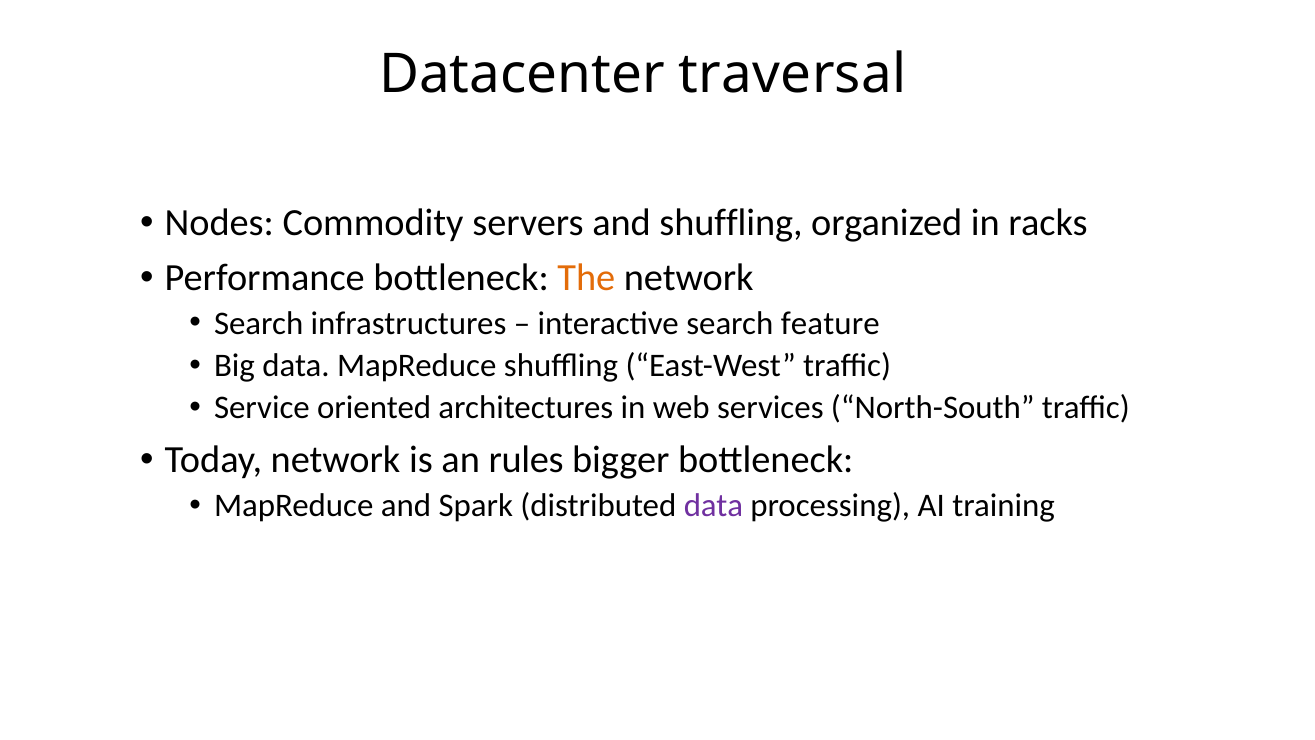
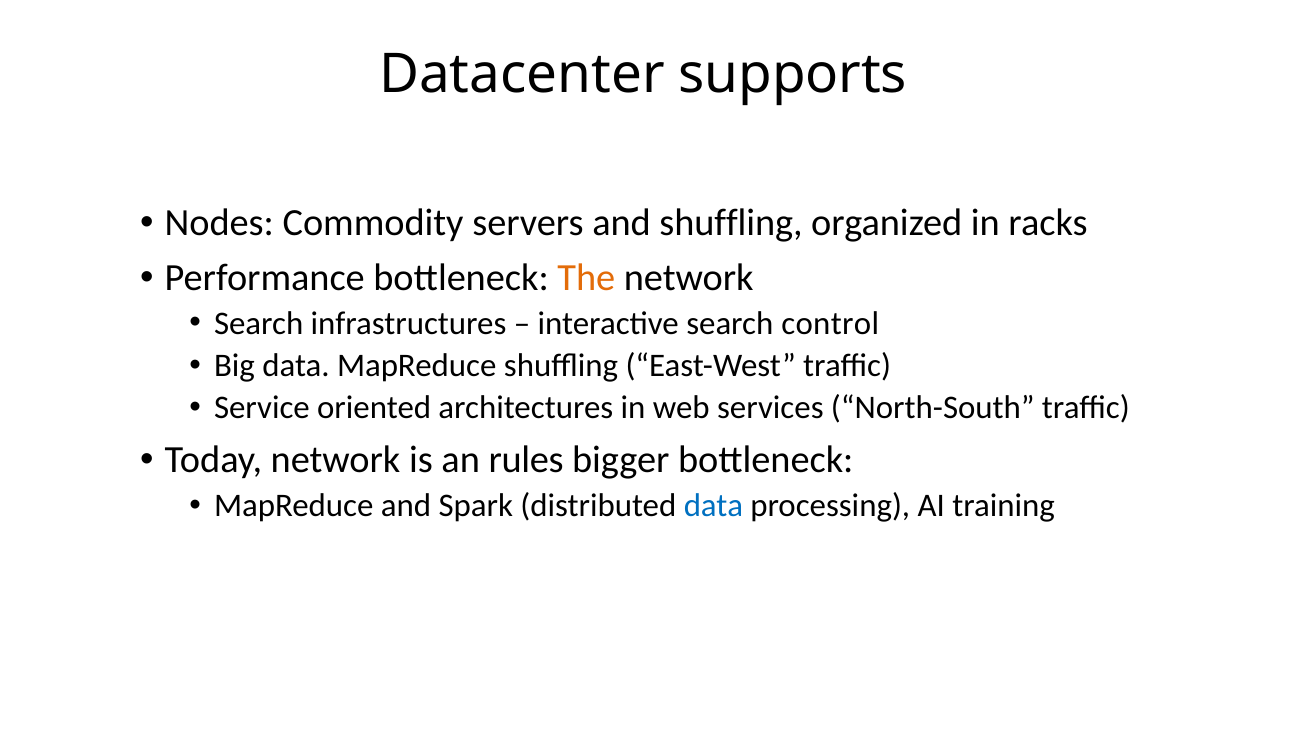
traversal: traversal -> supports (793, 74)
feature: feature -> control (830, 323)
data colour: purple -> blue (713, 505)
